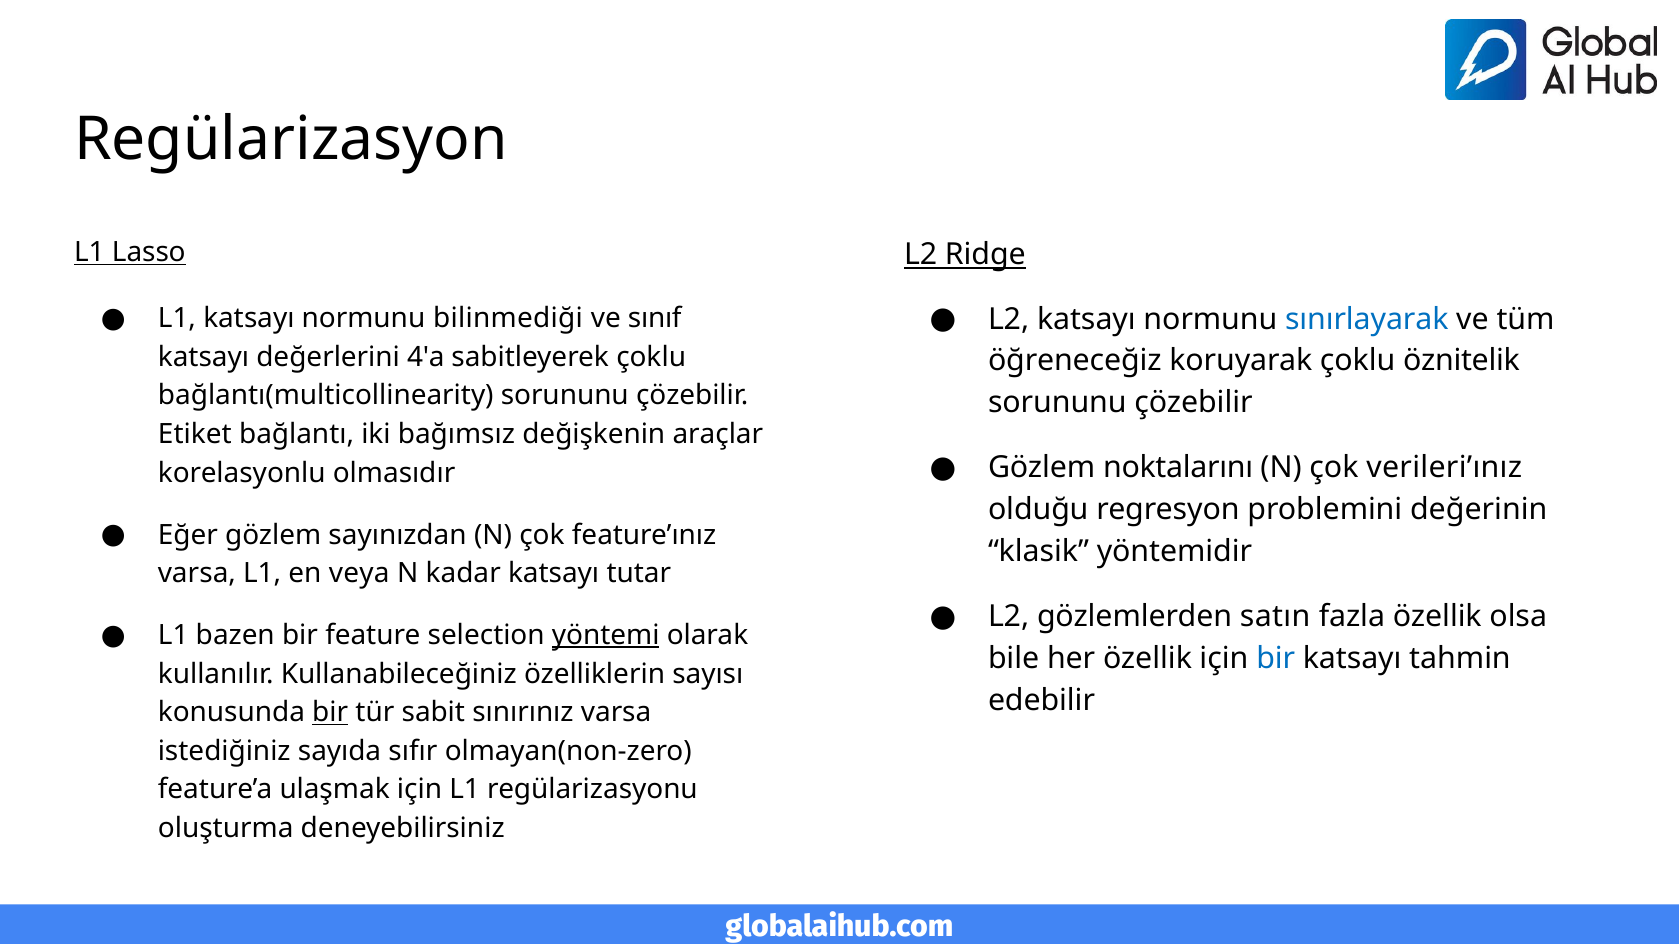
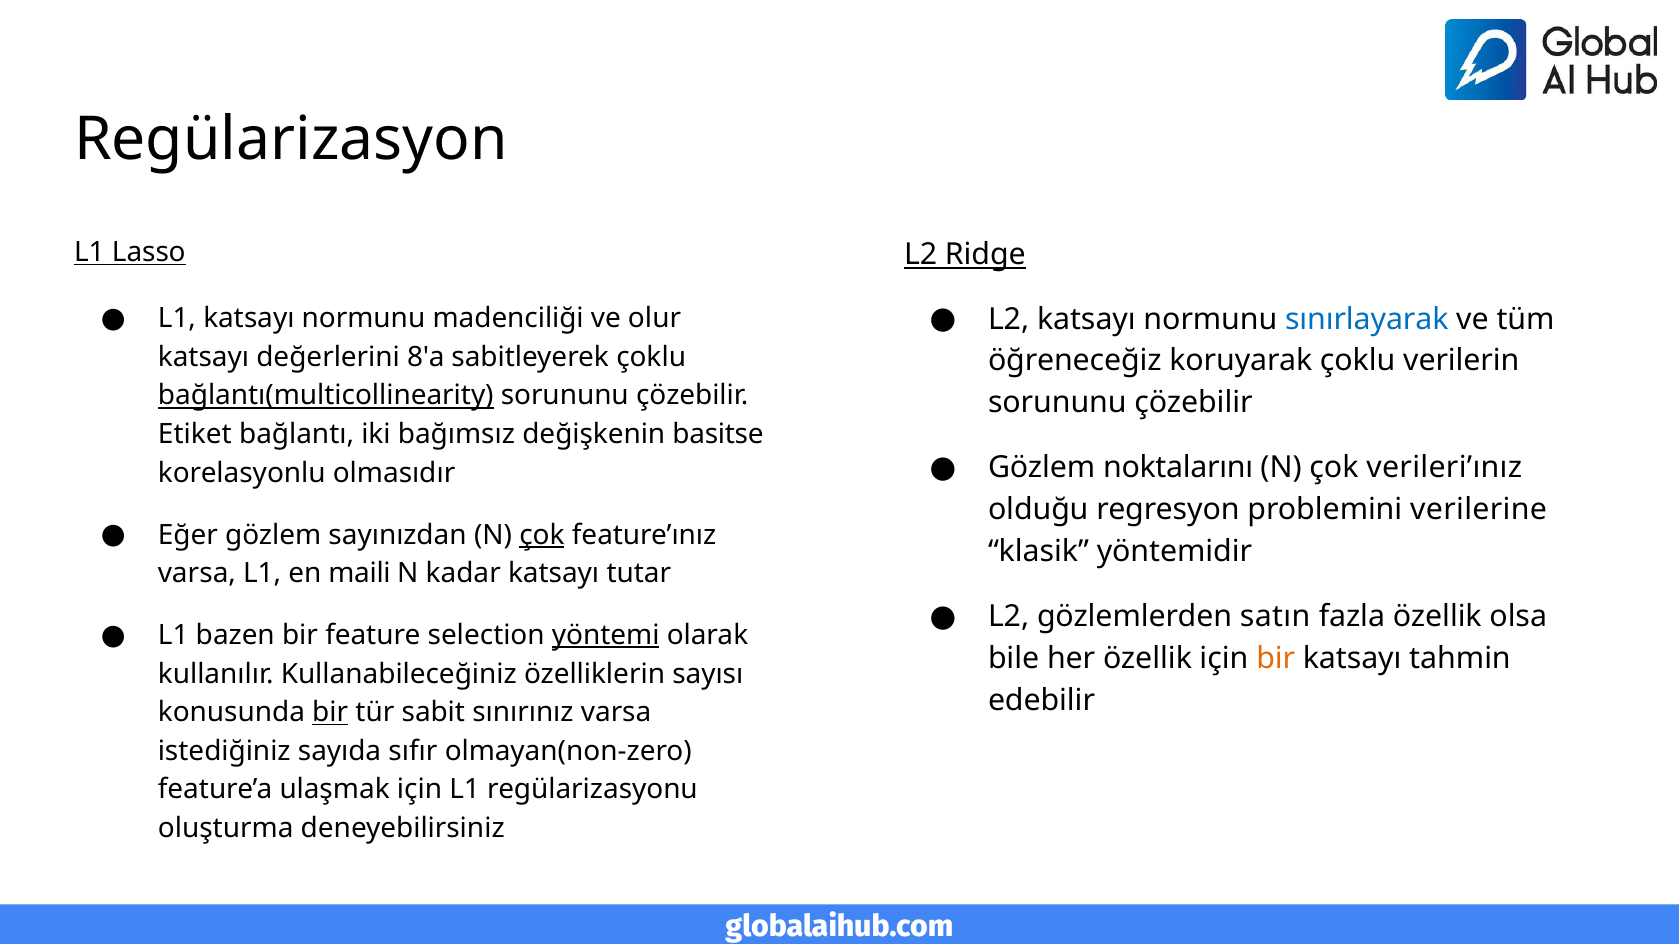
bilinmediği: bilinmediği -> madenciliği (508, 319)
sınıf: sınıf -> olur (655, 319)
4'a: 4'a -> 8'a (426, 357)
öznitelik: öznitelik -> verilerin (1461, 361)
bağlantı(multicollinearity underline: none -> present (326, 396)
araçlar: araçlar -> basitse (718, 435)
değerinin: değerinin -> verilerine (1479, 510)
çok underline: none -> present (542, 535)
veya: veya -> maili (359, 574)
bir colour: blue -> orange (1276, 659)
